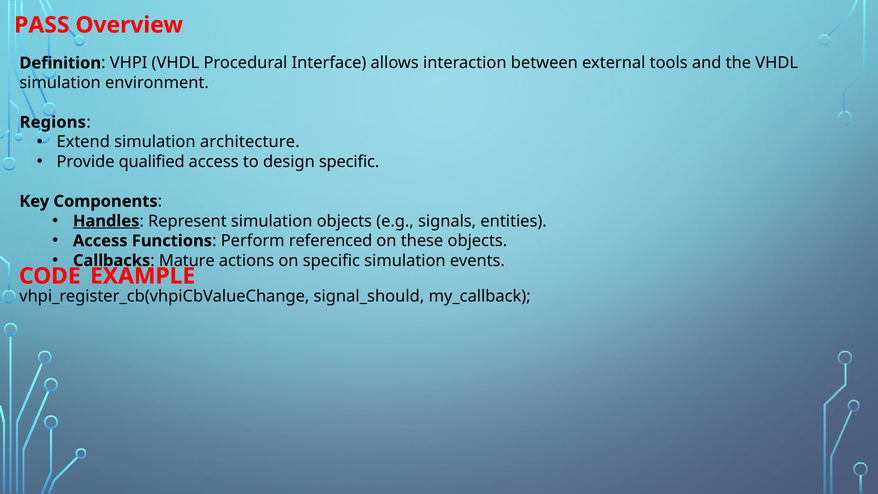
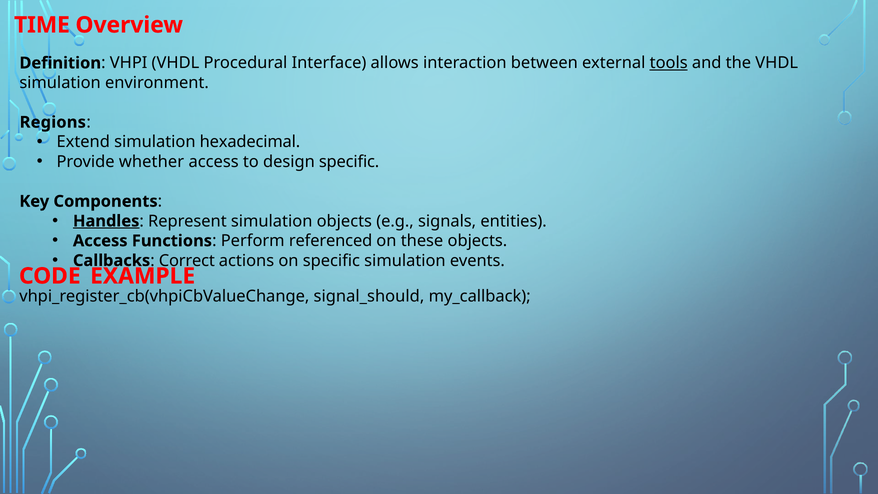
PASS: PASS -> TIME (42, 25)
tools underline: none -> present (669, 63)
architecture: architecture -> hexadecimal (250, 142)
qualified: qualified -> whether (152, 162)
Mature: Mature -> Correct (187, 261)
